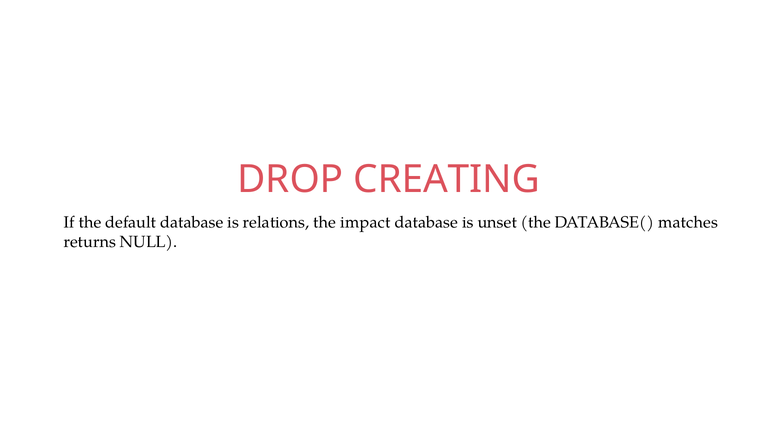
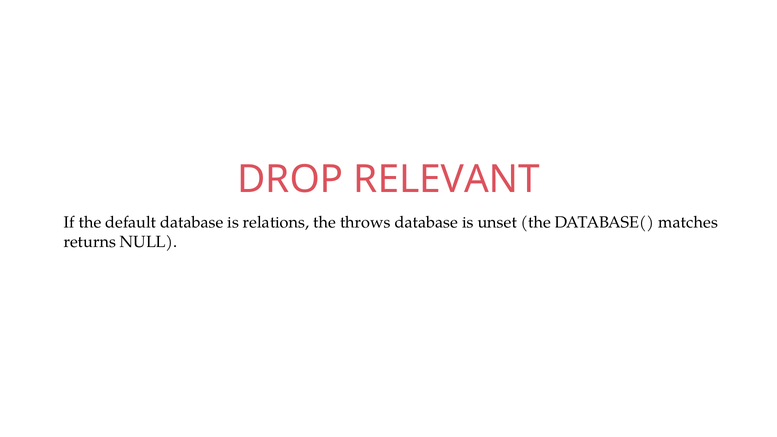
CREATING: CREATING -> RELEVANT (447, 179)
impact: impact -> throws (365, 223)
